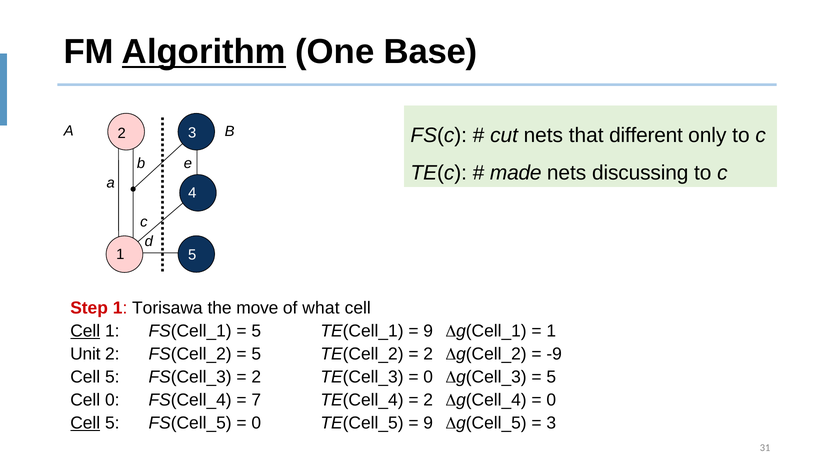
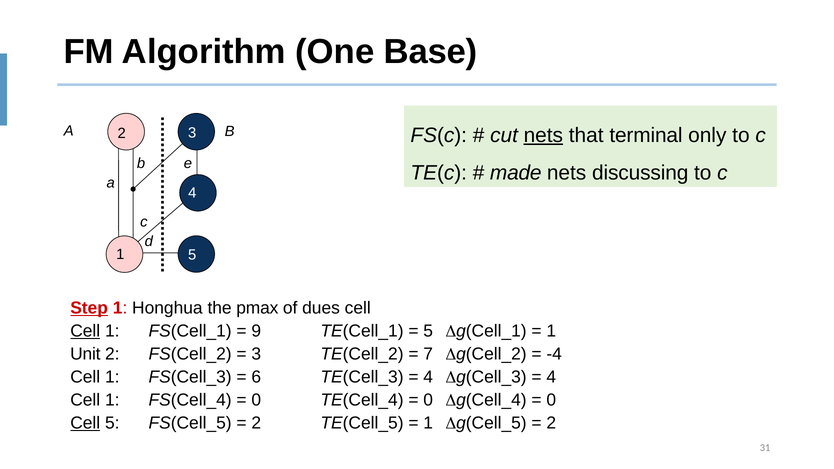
Algorithm underline: present -> none (204, 52)
nets underline: none -> present (543, 135)
different: different -> terminal (646, 135)
Step underline: none -> present (89, 308)
Torisawa: Torisawa -> Honghua (167, 308)
move: move -> pmax (257, 308)
what: what -> dues (321, 308)
5: 5 -> 9 (256, 331)
9: 9 -> 5 (428, 331)
5: 5 -> 3 (256, 354)
2: 2 -> 7 (428, 354)
-9: -9 -> -4 (554, 354)
5: 5 -> 1 (112, 377)
2: 2 -> 6 (256, 377)
0: 0 -> 4 (428, 377)
5: 5 -> 4 (551, 377)
0: 0 -> 1 (112, 400)
7: 7 -> 0 (256, 400)
2: 2 -> 0 (428, 400)
0: 0 -> 2 (256, 423)
9: 9 -> 1 (428, 423)
3: 3 -> 2 (551, 423)
